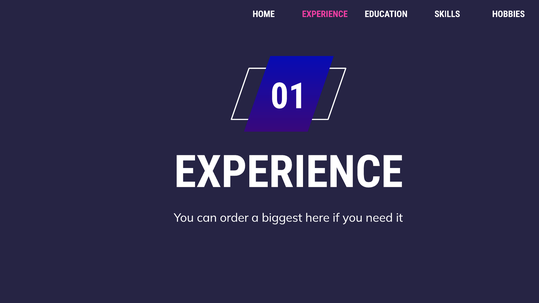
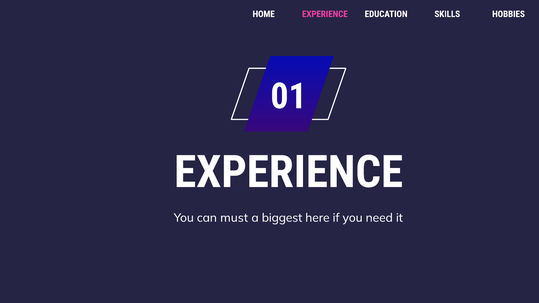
order: order -> must (234, 218)
